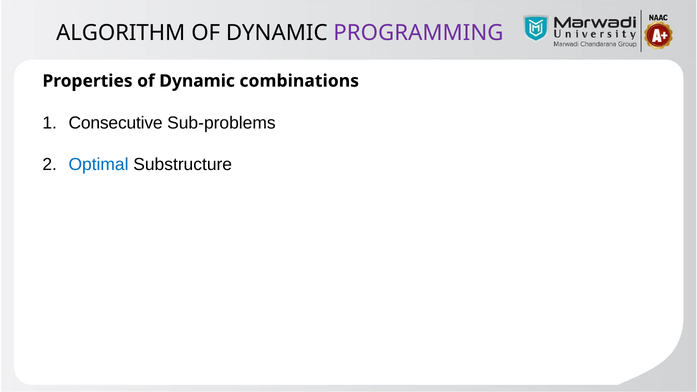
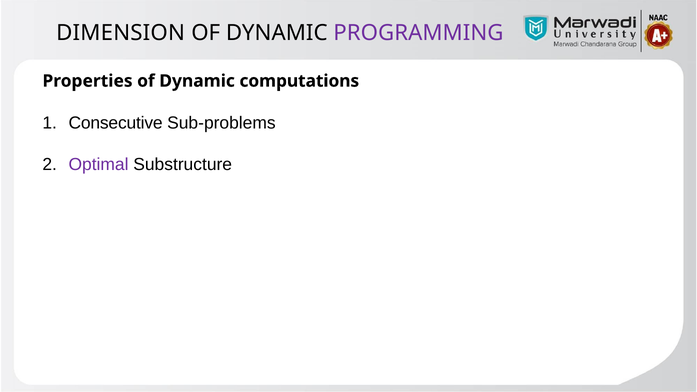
ALGORITHM: ALGORITHM -> DIMENSION (121, 33)
combinations: combinations -> computations (299, 81)
Optimal colour: blue -> purple (99, 165)
